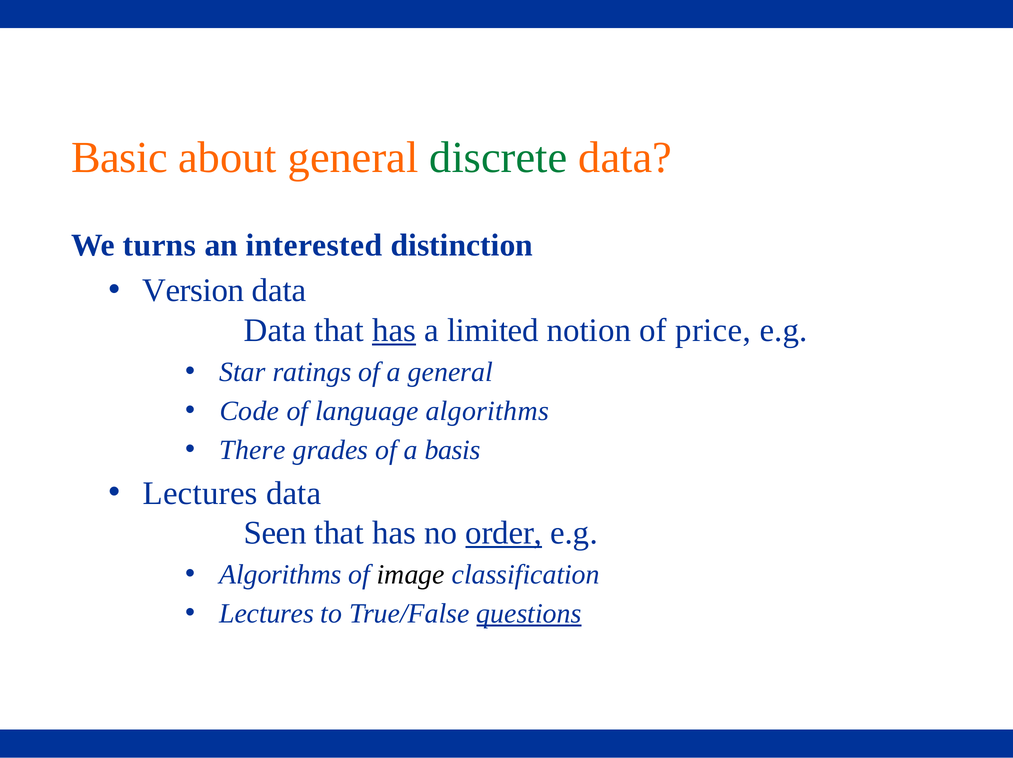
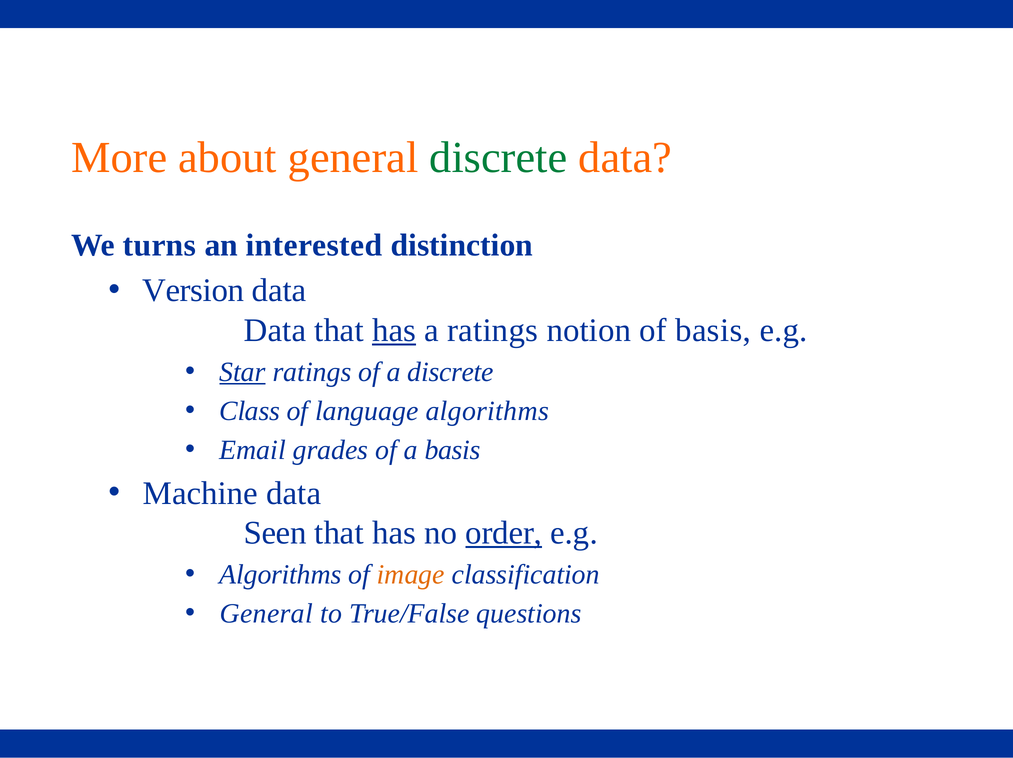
Basic: Basic -> More (119, 158)
a limited: limited -> ratings (493, 330)
of price: price -> basis (713, 330)
Star underline: none -> present (243, 372)
a general: general -> discrete (451, 372)
Code: Code -> Class (250, 411)
There: There -> Email (253, 450)
Lectures: Lectures -> Machine (200, 493)
image colour: black -> orange (411, 574)
Lectures: Lectures -> General (266, 613)
questions underline: present -> none (529, 613)
